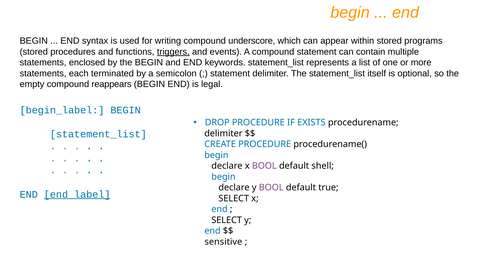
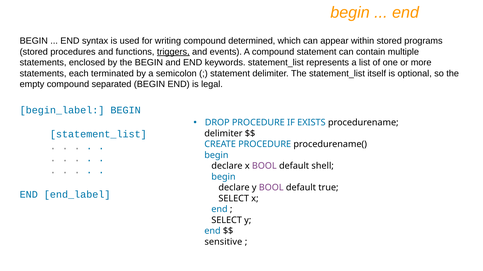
underscore: underscore -> determined (252, 41)
reappears: reappears -> separated (112, 85)
end_label underline: present -> none (77, 195)
